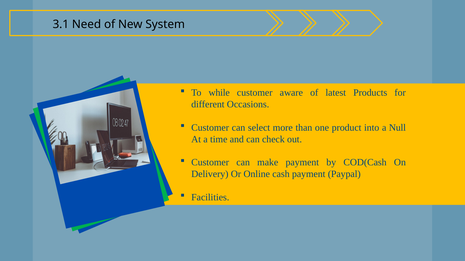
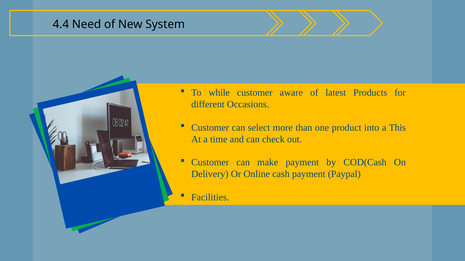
3.1: 3.1 -> 4.4 (61, 24)
Null: Null -> This (397, 128)
